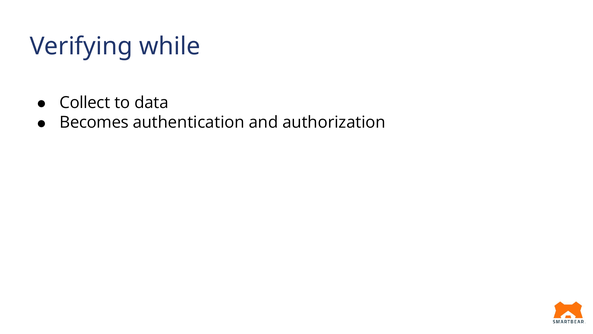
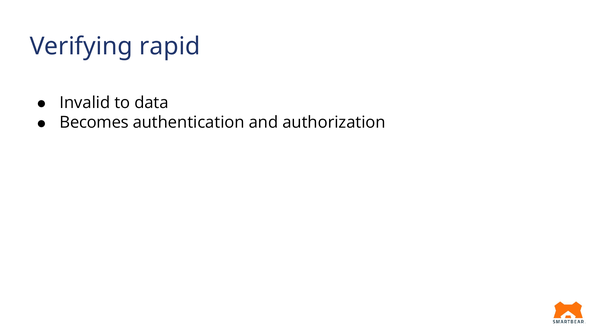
while: while -> rapid (170, 46)
Collect: Collect -> Invalid (85, 103)
